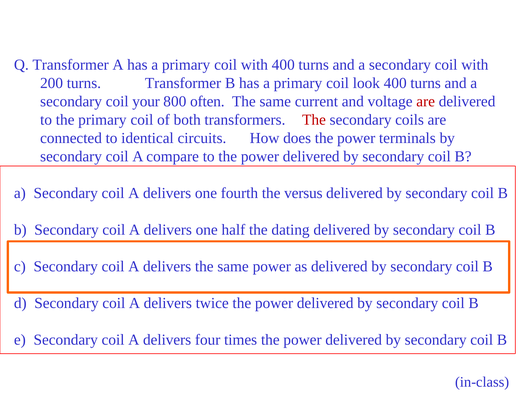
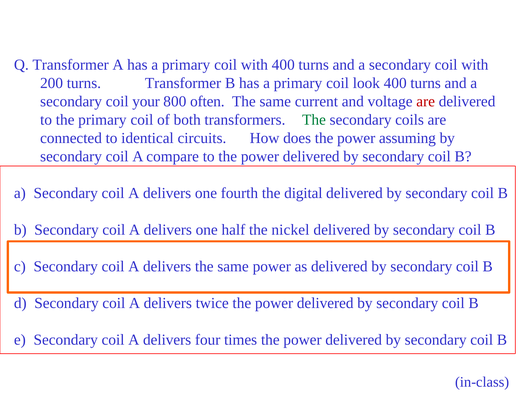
The colour: red -> green (314, 120)
terminals: terminals -> assuming (407, 138)
versus: versus -> digital (303, 193)
dating: dating -> nickel (290, 230)
